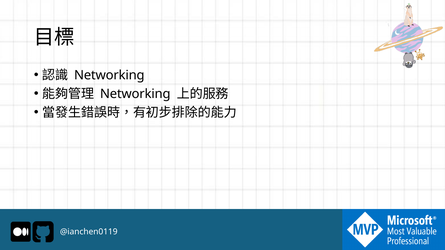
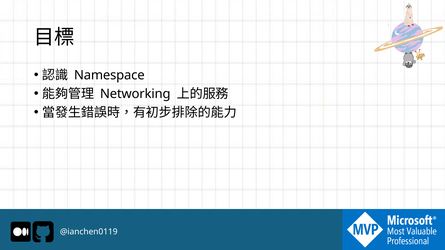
Networking: Networking -> Namespace (109, 75)
